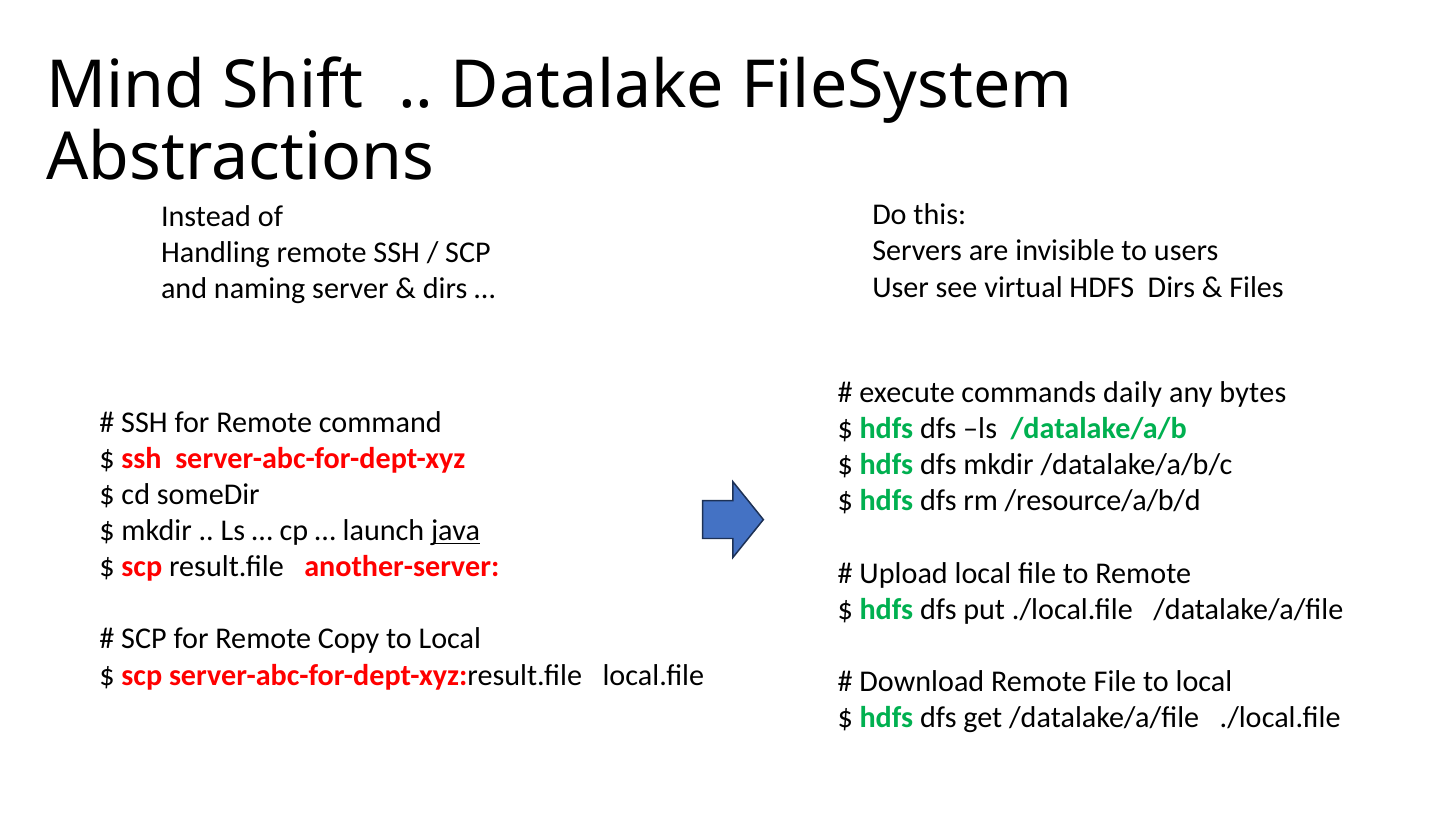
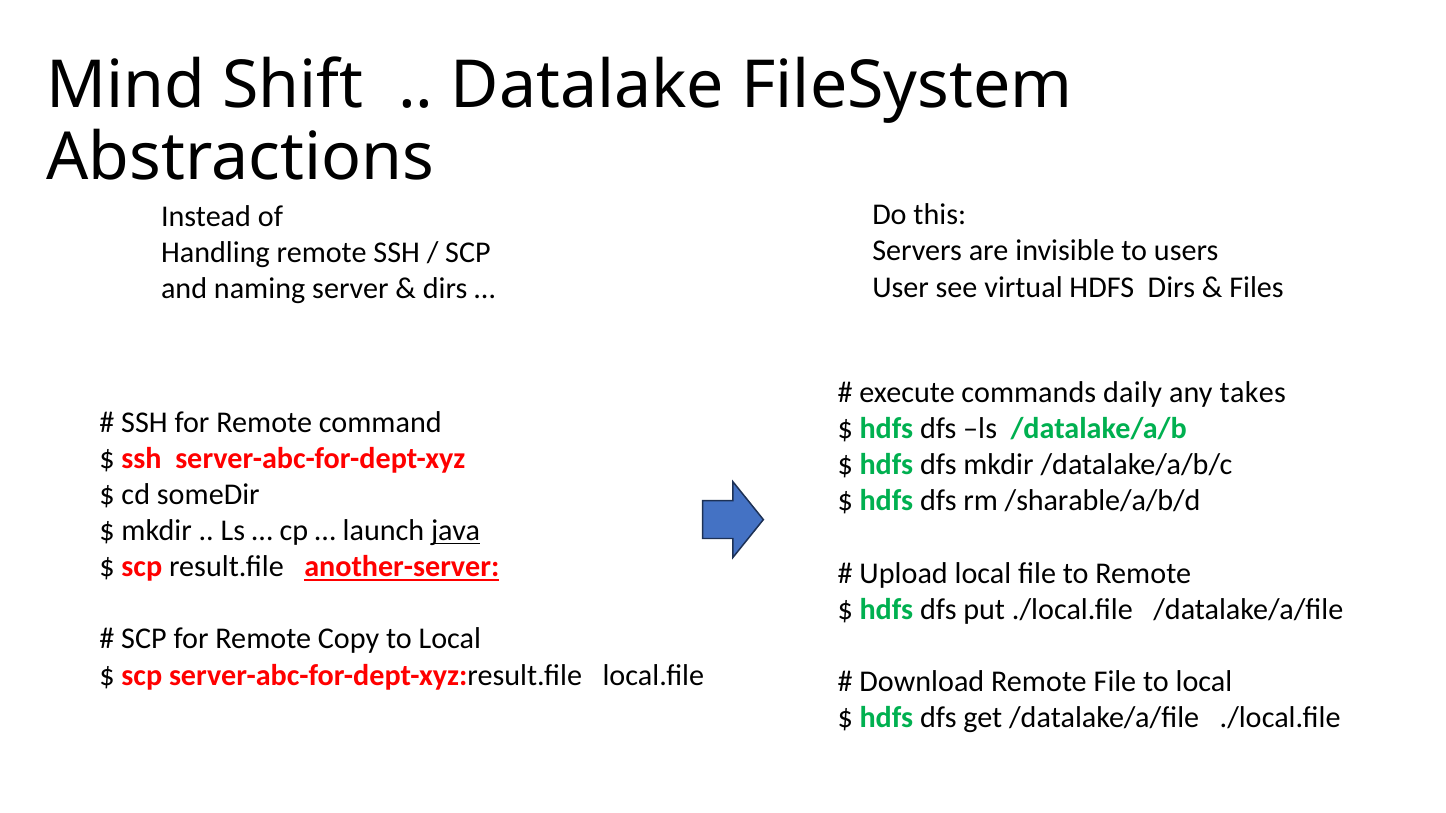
bytes: bytes -> takes (1253, 393)
/resource/a/b/d: /resource/a/b/d -> /sharable/a/b/d (1103, 501)
another-server underline: none -> present (402, 567)
